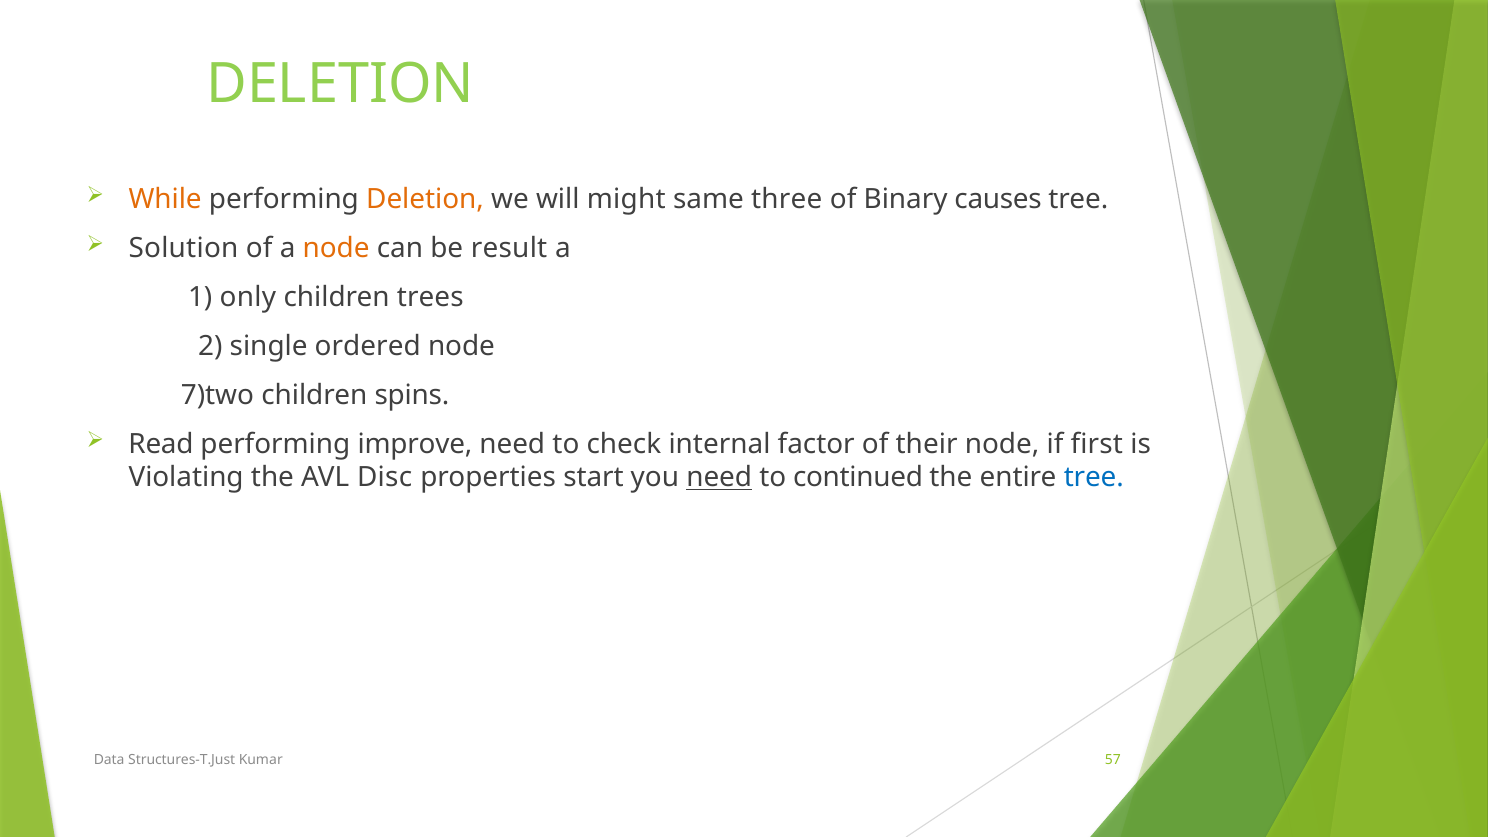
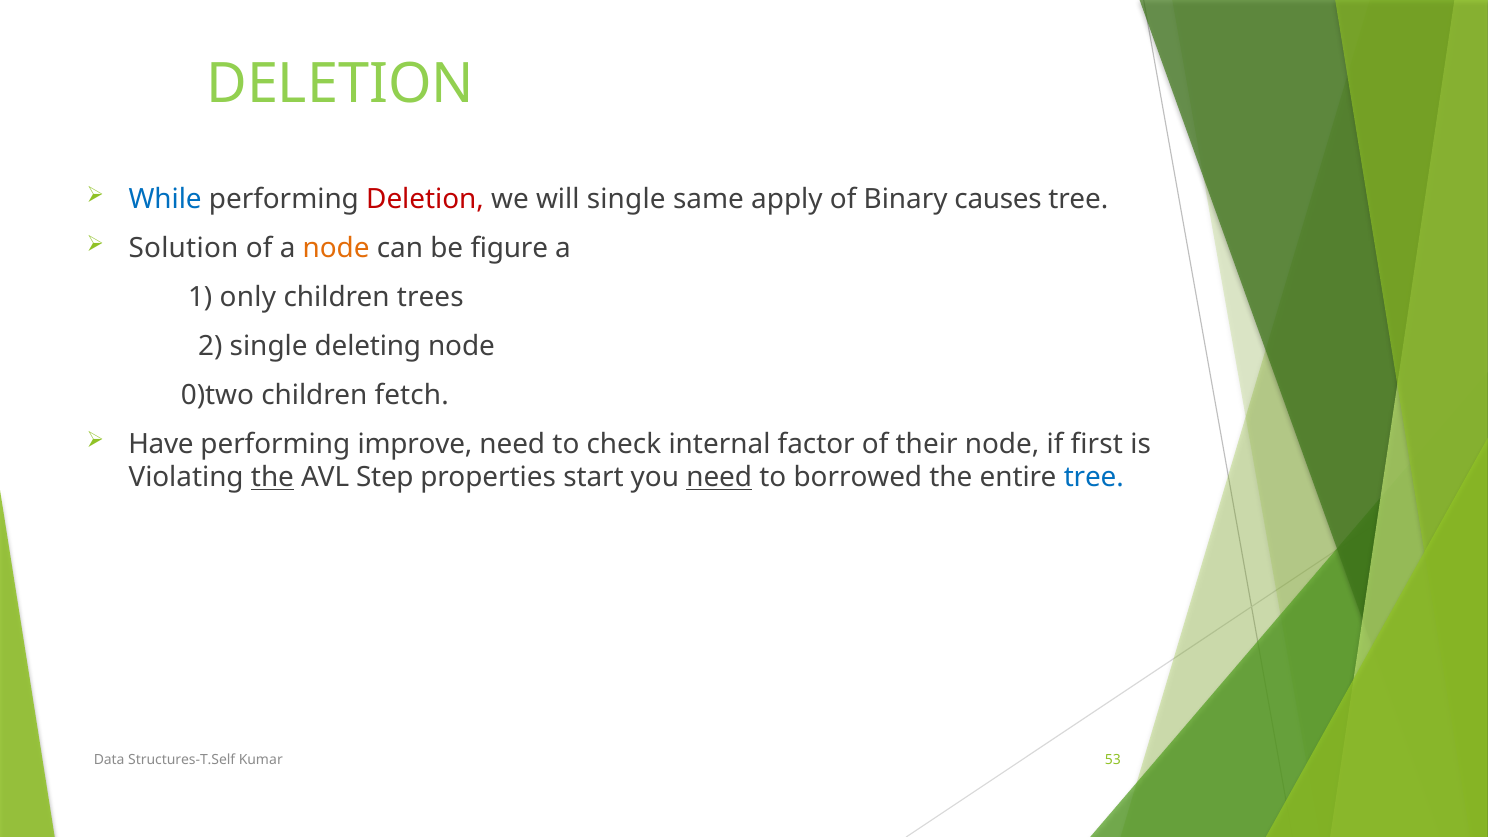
While colour: orange -> blue (165, 199)
Deletion colour: orange -> red (425, 199)
will might: might -> single (626, 199)
three: three -> apply (787, 199)
result: result -> figure (509, 248)
ordered: ordered -> deleting (368, 346)
7)two: 7)two -> 0)two (217, 395)
spins: spins -> fetch (412, 395)
Read: Read -> Have (161, 444)
the underline: none -> present (272, 477)
Disc: Disc -> Step (385, 477)
continued: continued -> borrowed (858, 477)
Structures-T.Just: Structures-T.Just -> Structures-T.Self (182, 759)
57: 57 -> 53 (1113, 759)
